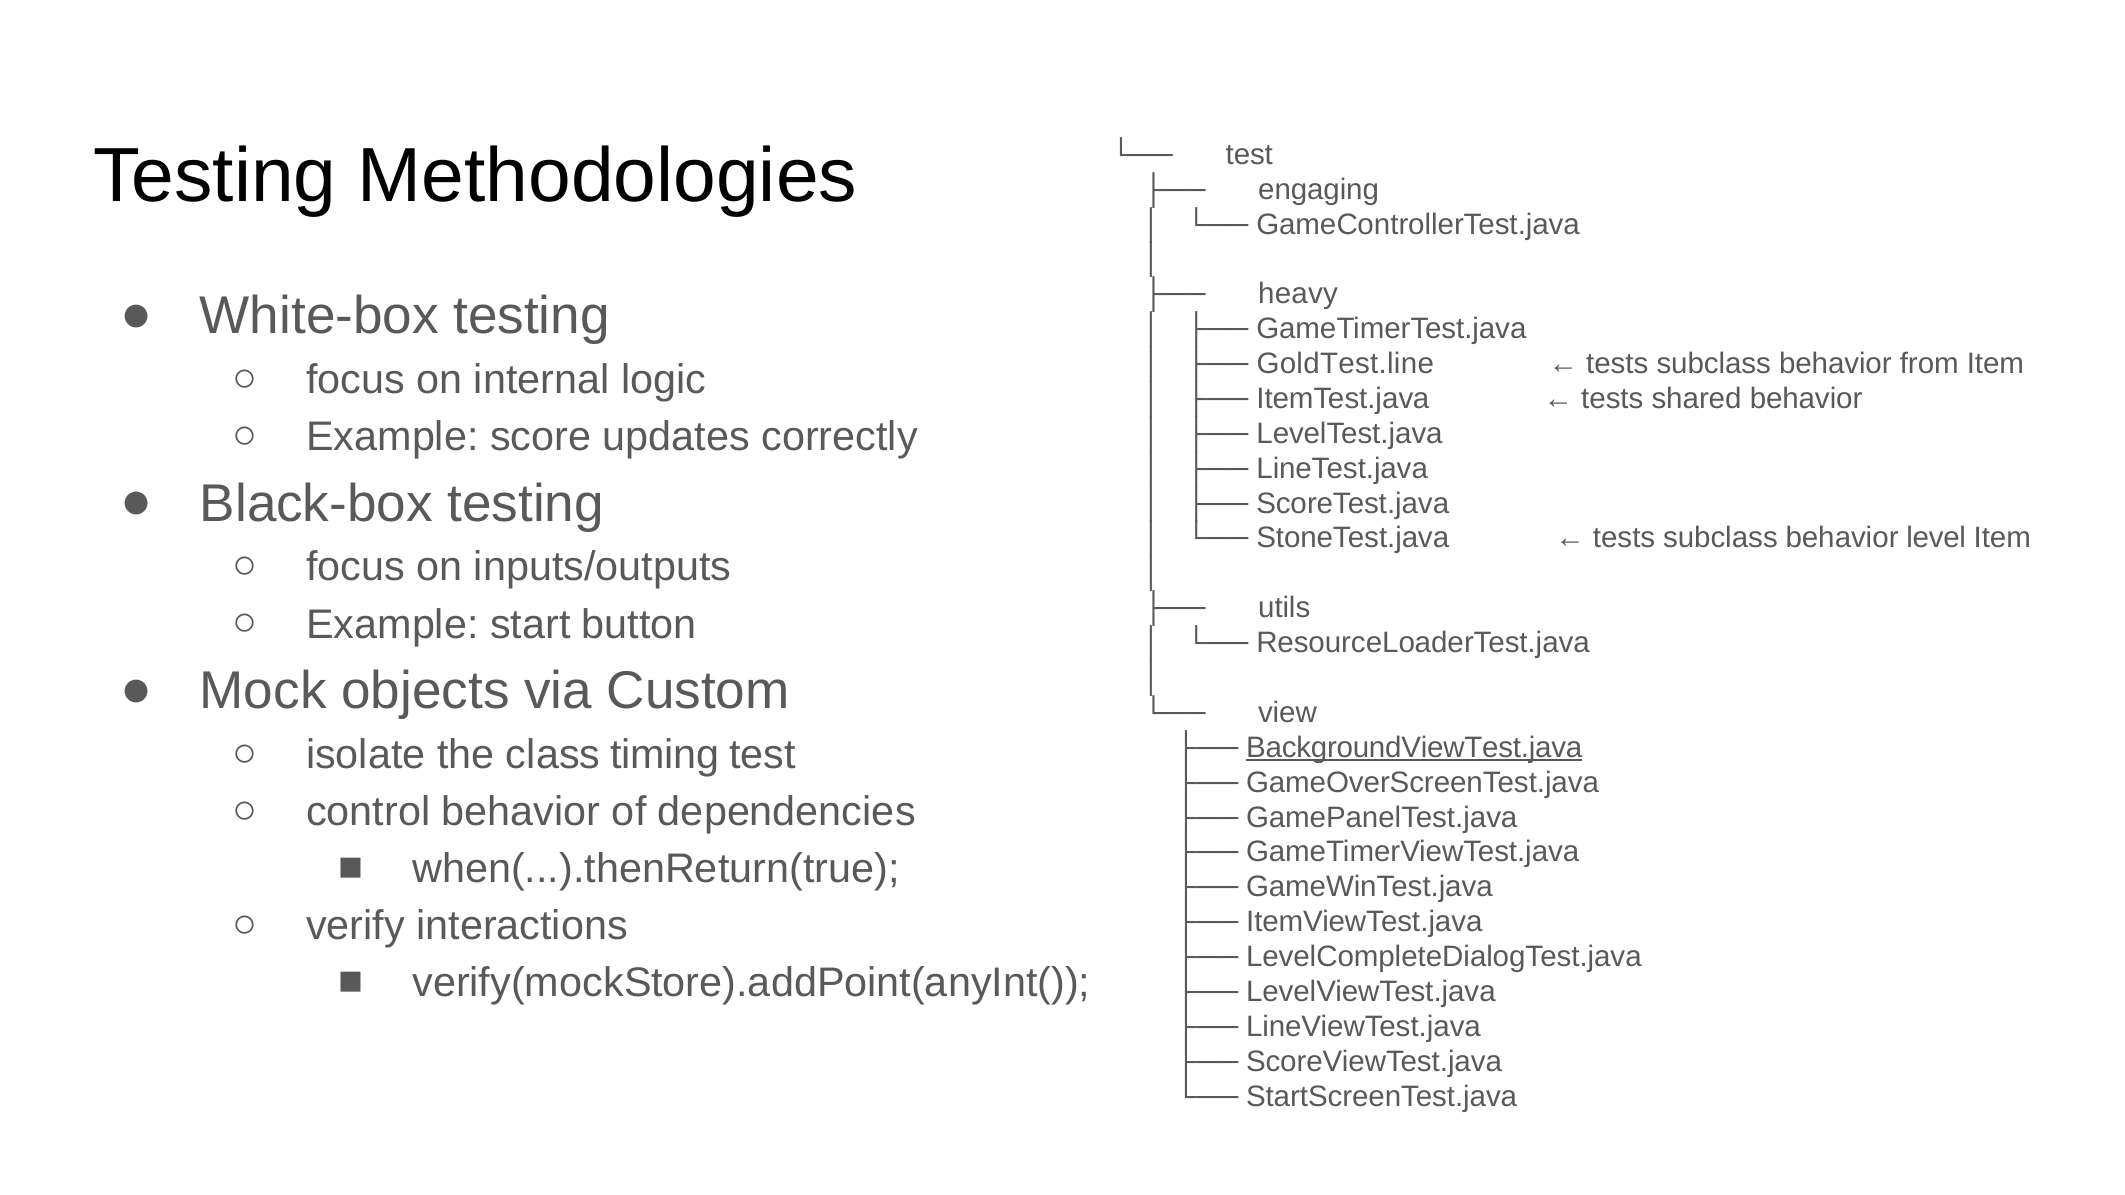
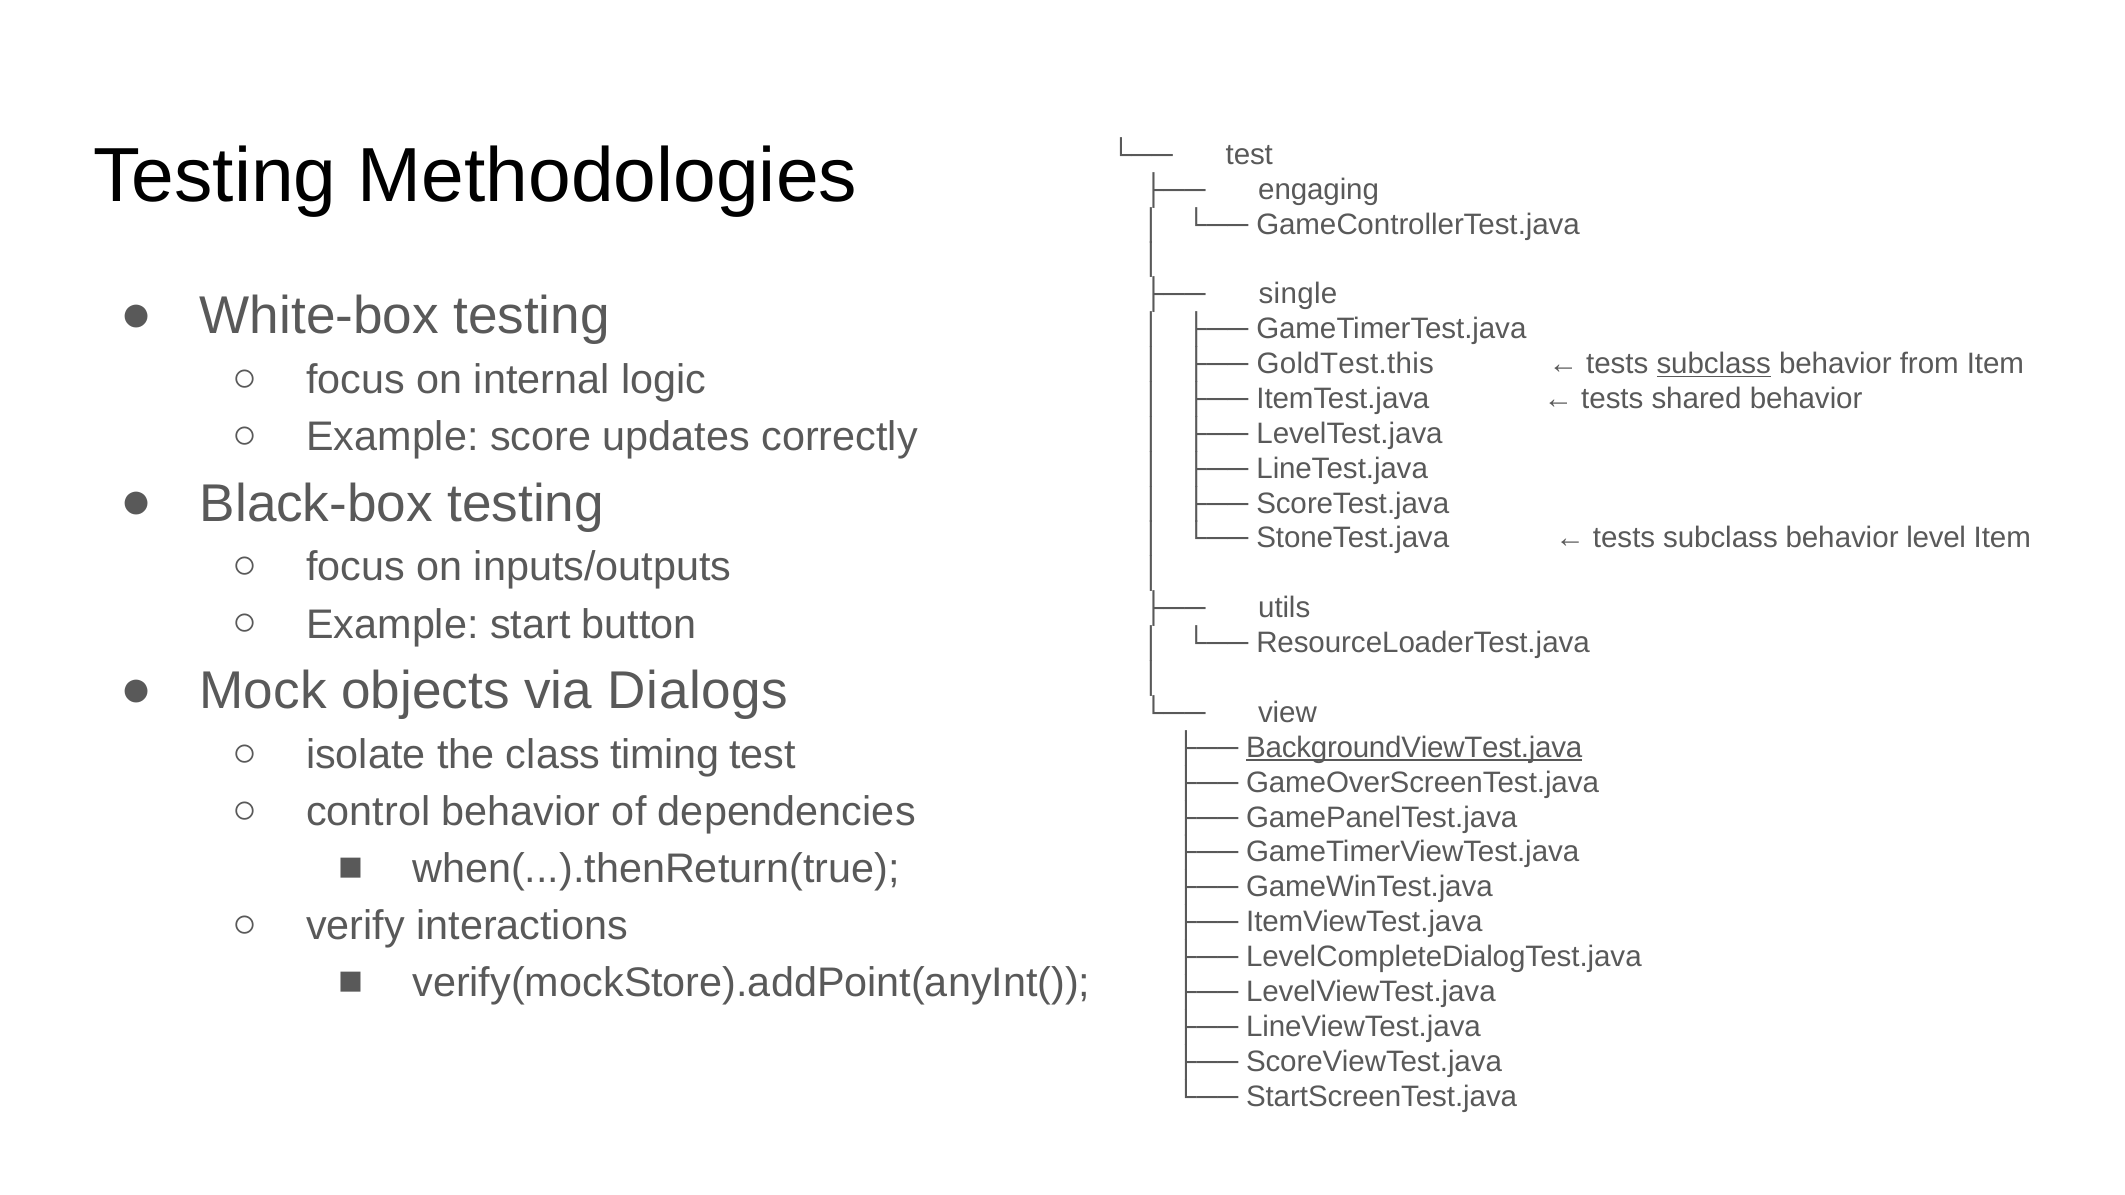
heavy: heavy -> single (1298, 294)
GoldTest.line: GoldTest.line -> GoldTest.this (1345, 364)
subclass underline: none -> present (1714, 364)
Custom: Custom -> Dialogs (698, 692)
